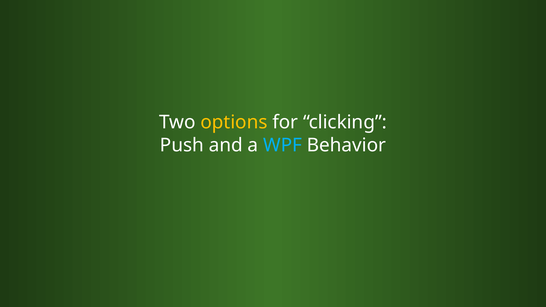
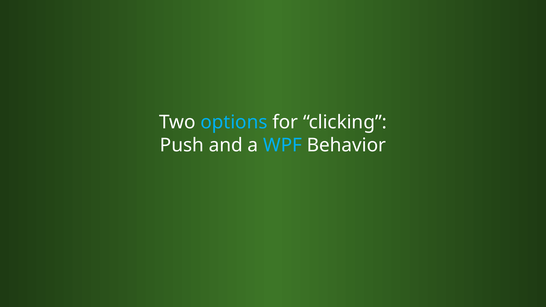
options colour: yellow -> light blue (234, 122)
